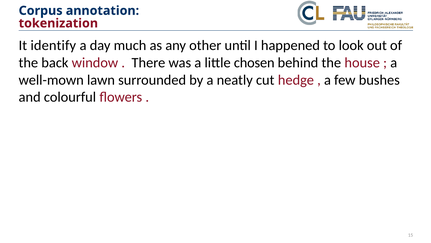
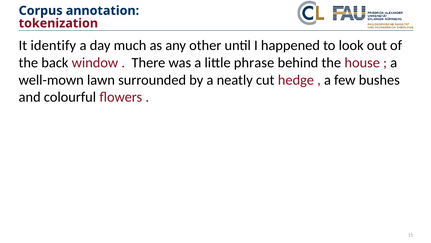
chosen: chosen -> phrase (254, 63)
